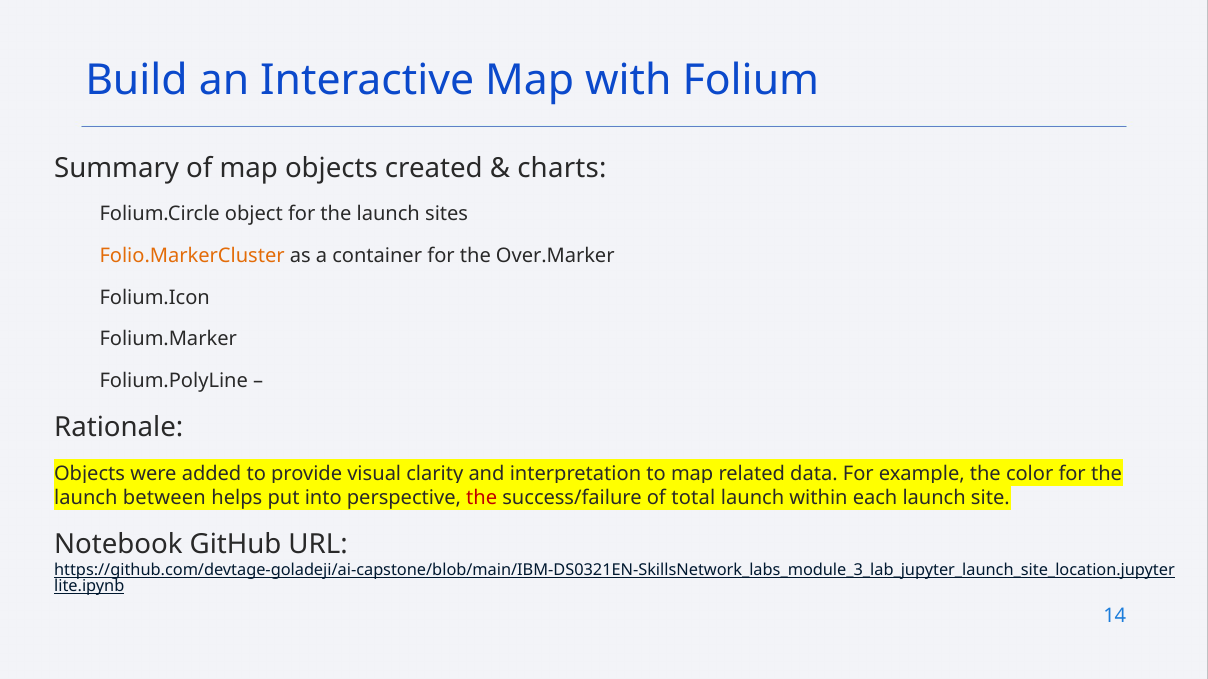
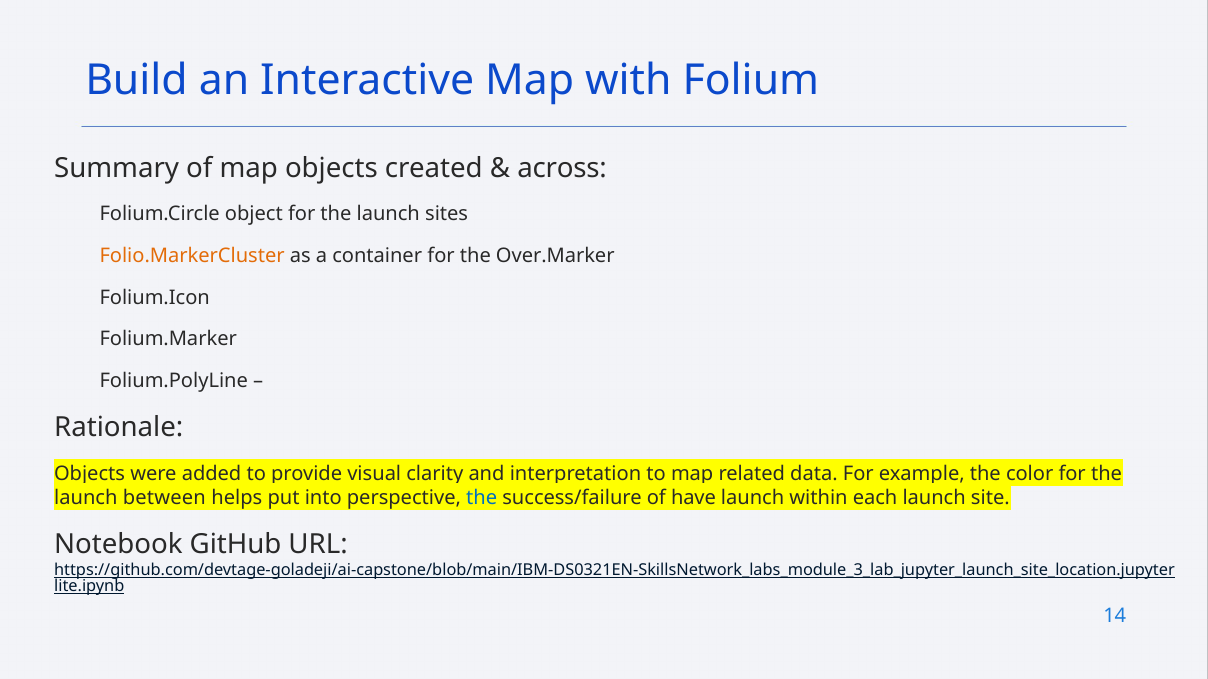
charts: charts -> across (562, 169)
the colour: red -> blue (482, 498)
total: total -> have (693, 498)
